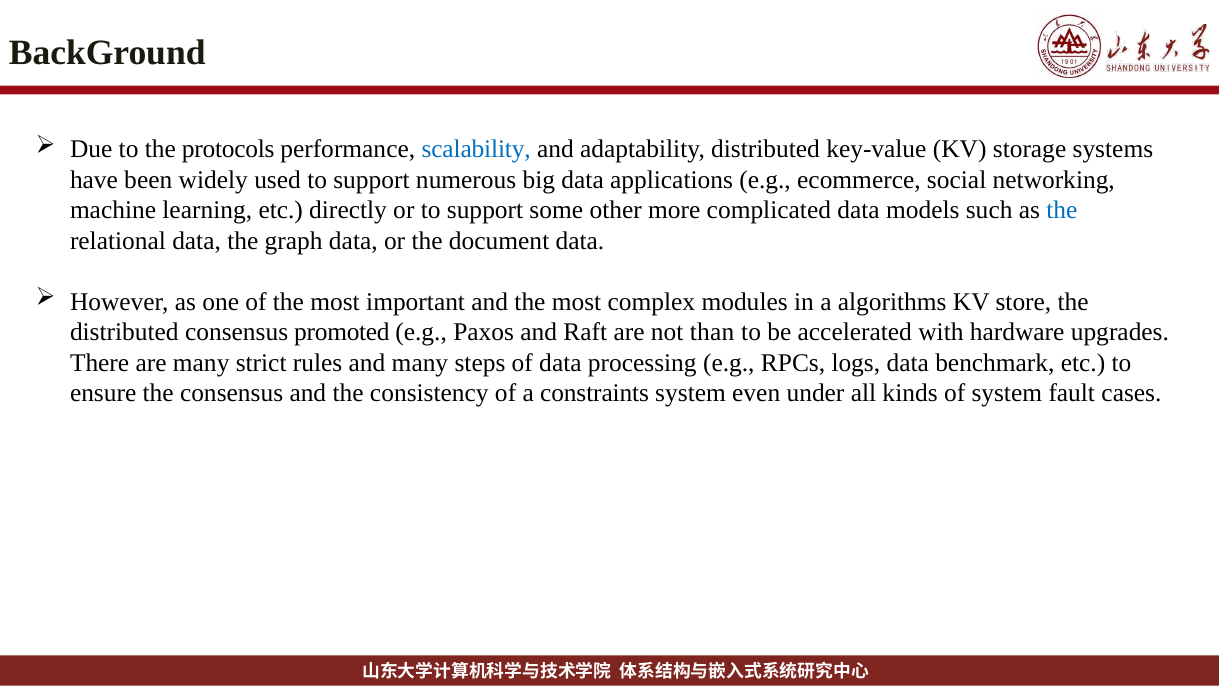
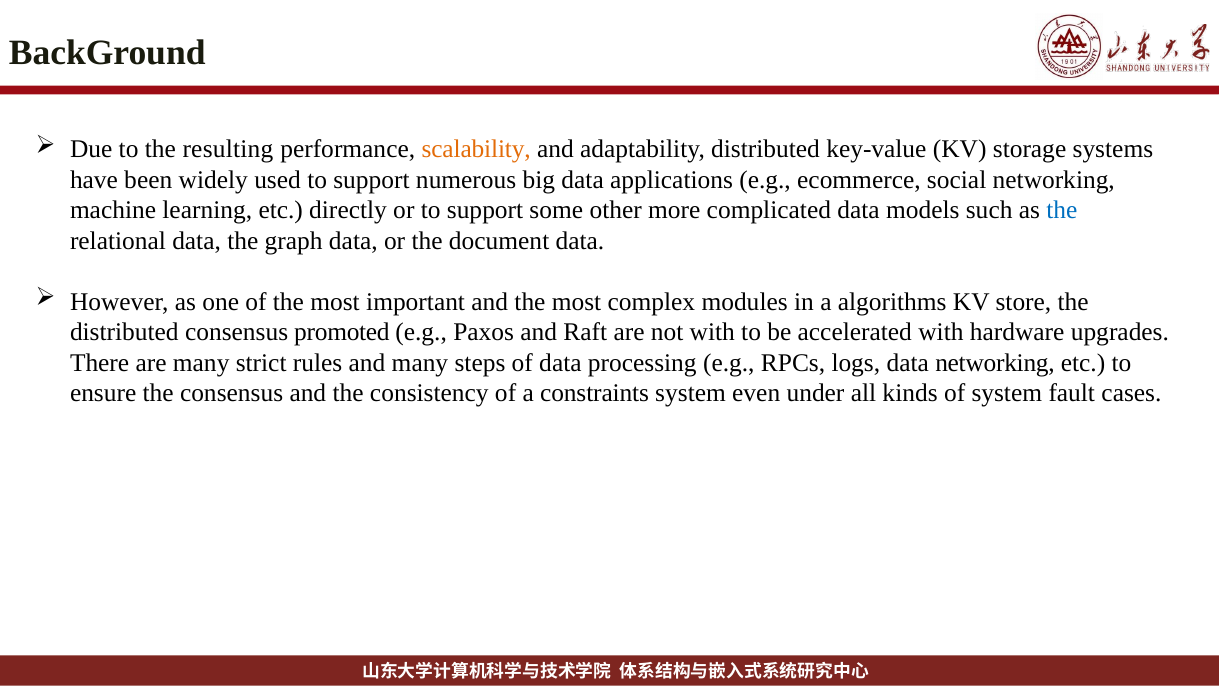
protocols: protocols -> resulting (228, 149)
scalability colour: blue -> orange (476, 149)
not than: than -> with (712, 332)
data benchmark: benchmark -> networking (995, 363)
